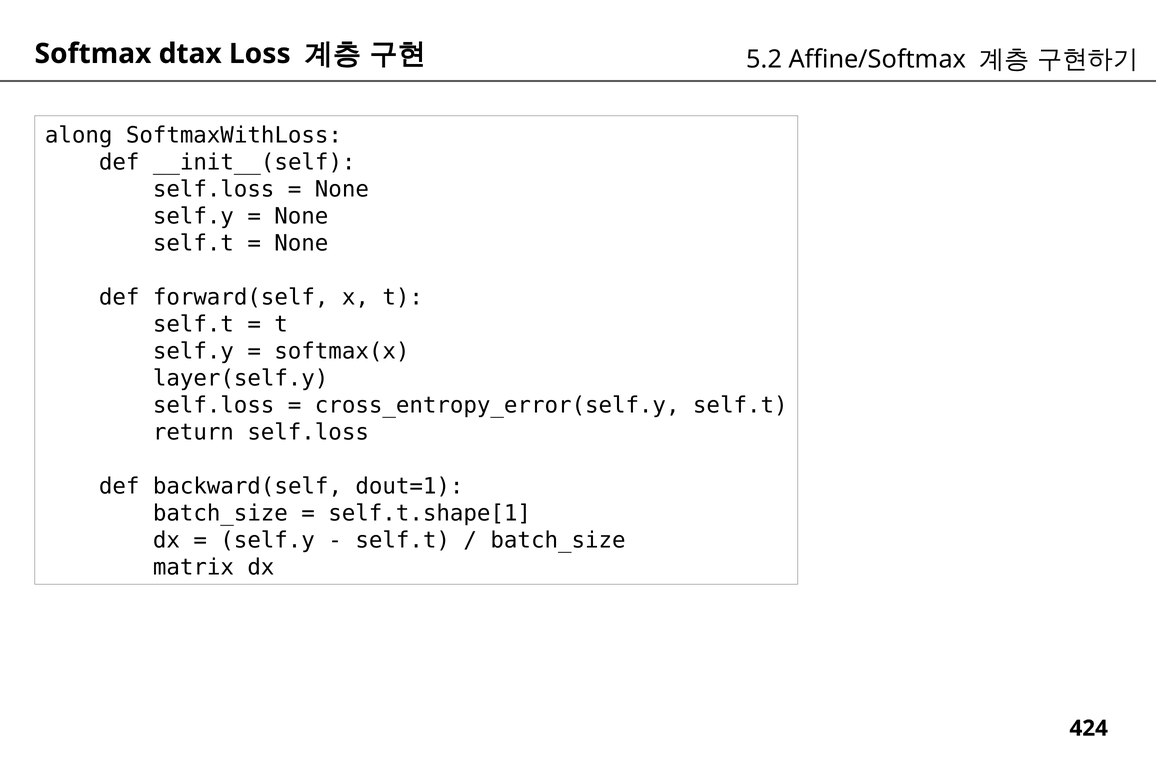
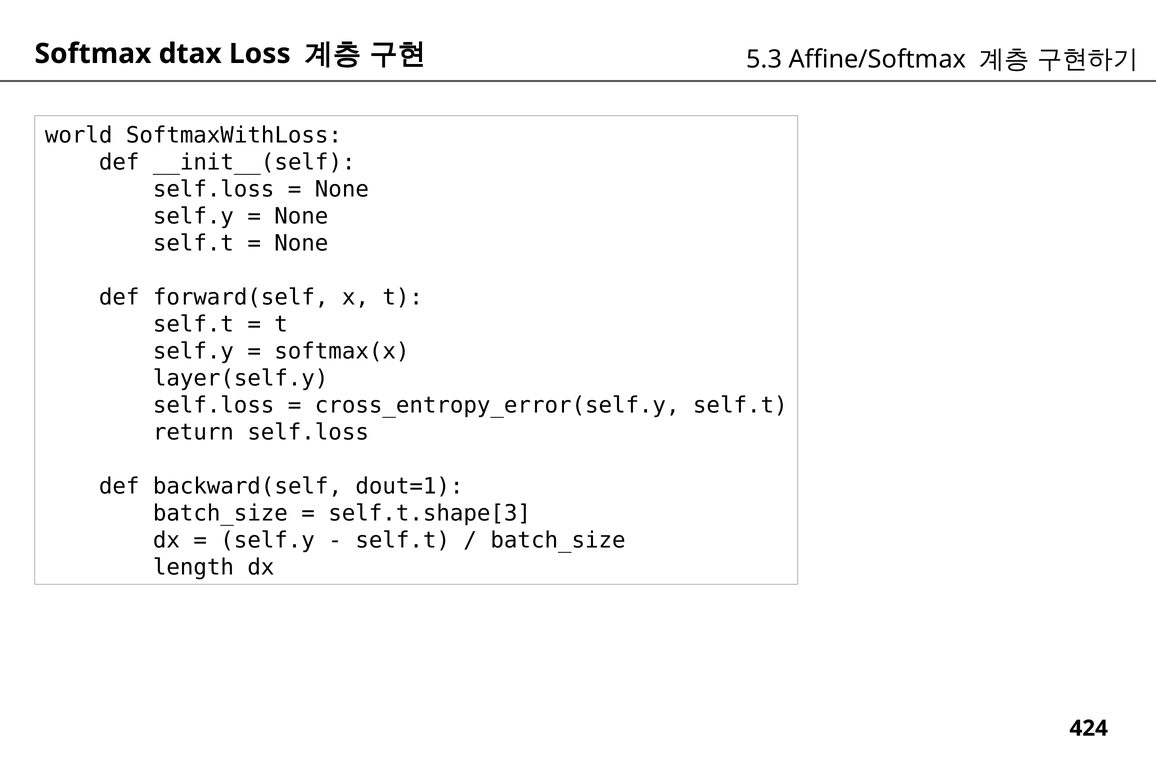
5.2: 5.2 -> 5.3 (764, 59)
along: along -> world (79, 136)
self.t.shape[1: self.t.shape[1 -> self.t.shape[3 (430, 513)
matrix: matrix -> length (193, 567)
